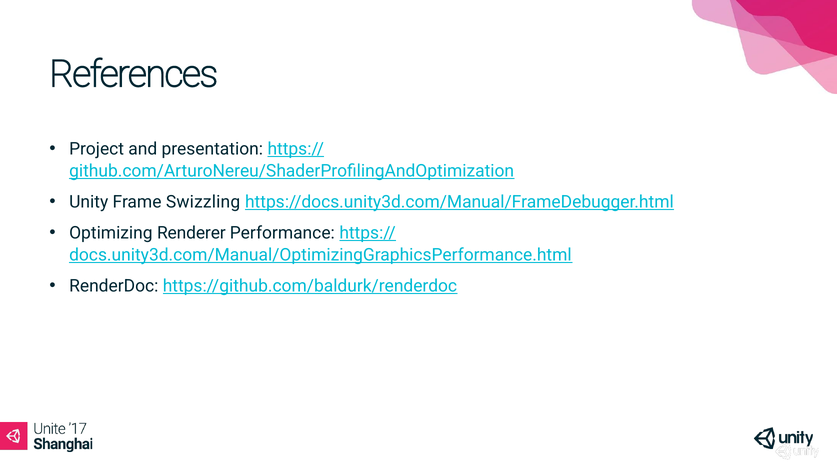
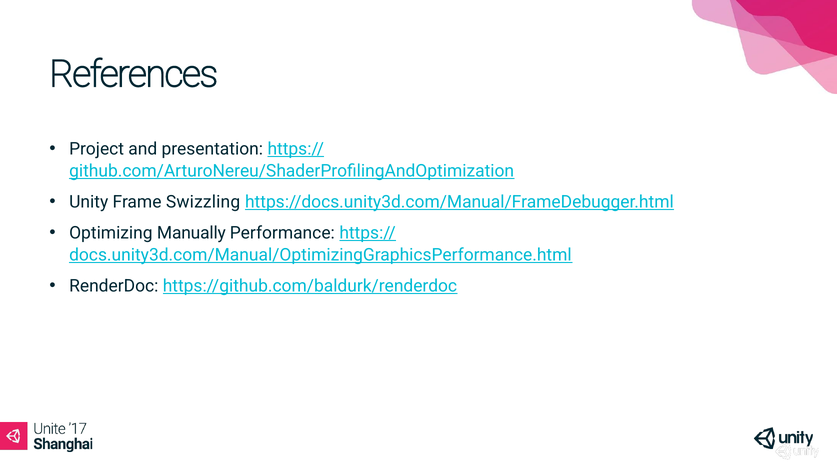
Renderer: Renderer -> Manually (191, 233)
